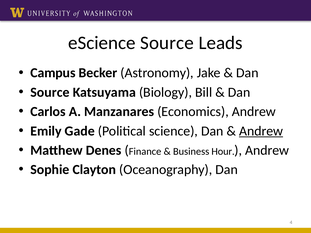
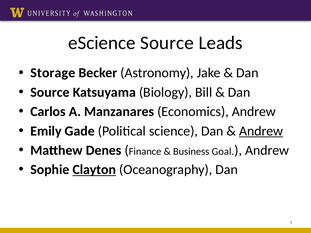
Campus: Campus -> Storage (53, 73)
Hour: Hour -> Goal (223, 152)
Clayton underline: none -> present (94, 170)
